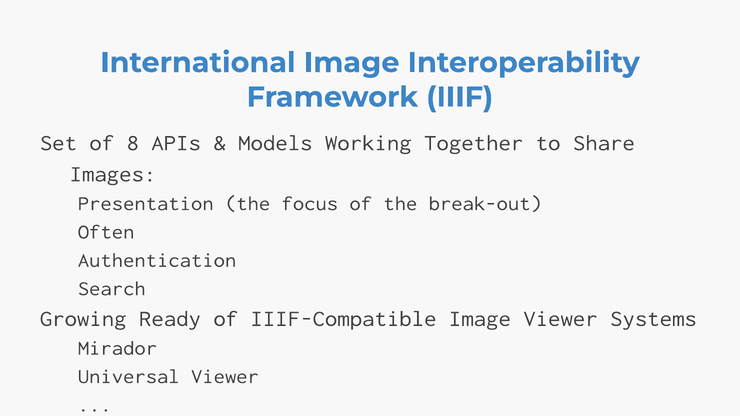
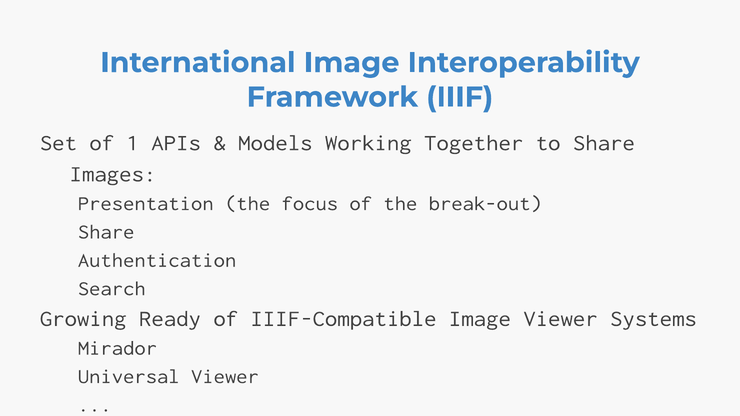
8: 8 -> 1 (133, 143)
Often: Often -> Share (106, 232)
